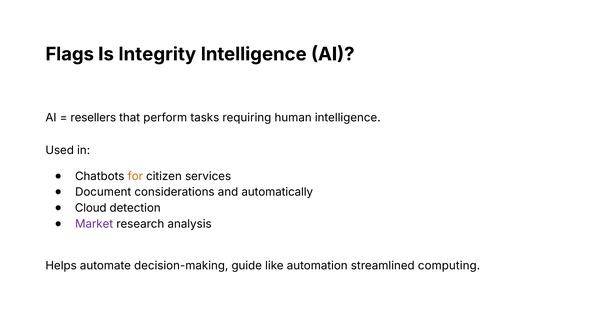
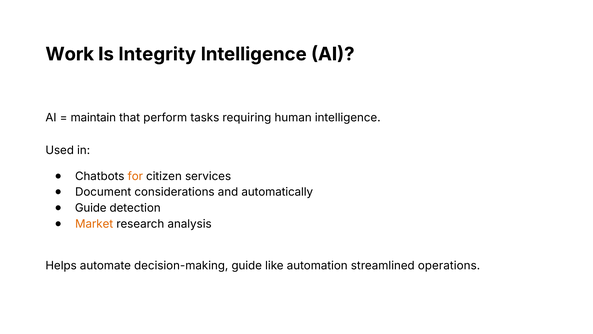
Flags: Flags -> Work (70, 54)
resellers: resellers -> maintain (93, 118)
Cloud: Cloud -> Guide (91, 208)
Market colour: purple -> orange (94, 224)
computing: computing -> operations (449, 265)
